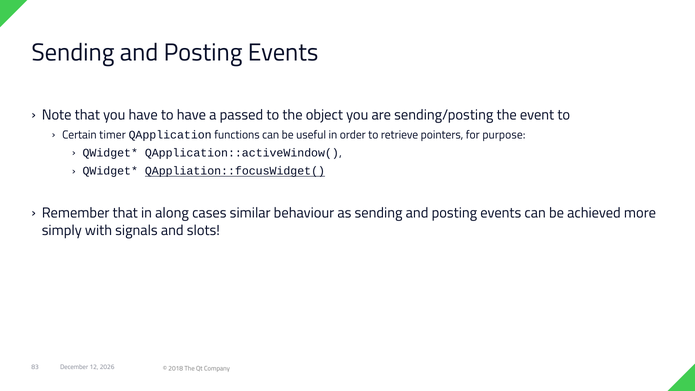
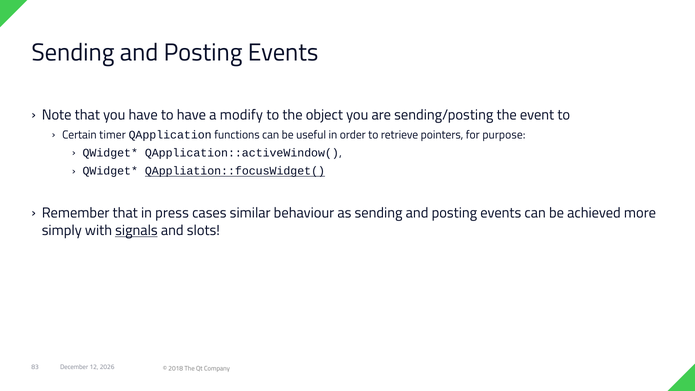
passed: passed -> modify (241, 115)
along: along -> press (172, 213)
signals underline: none -> present (136, 230)
